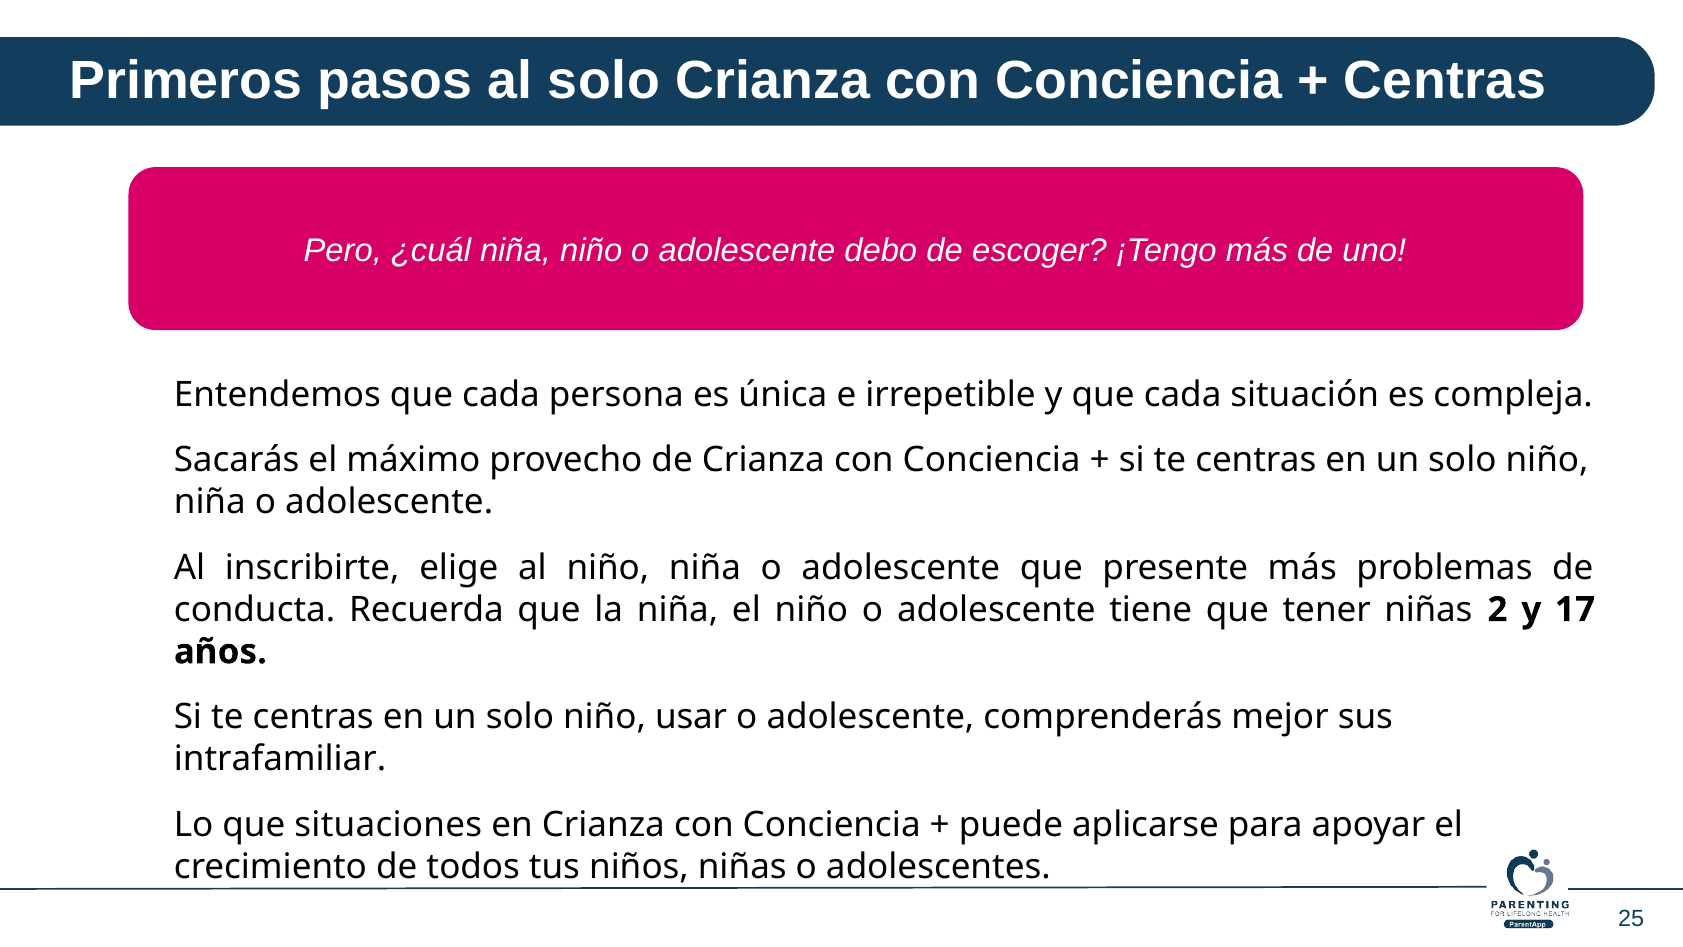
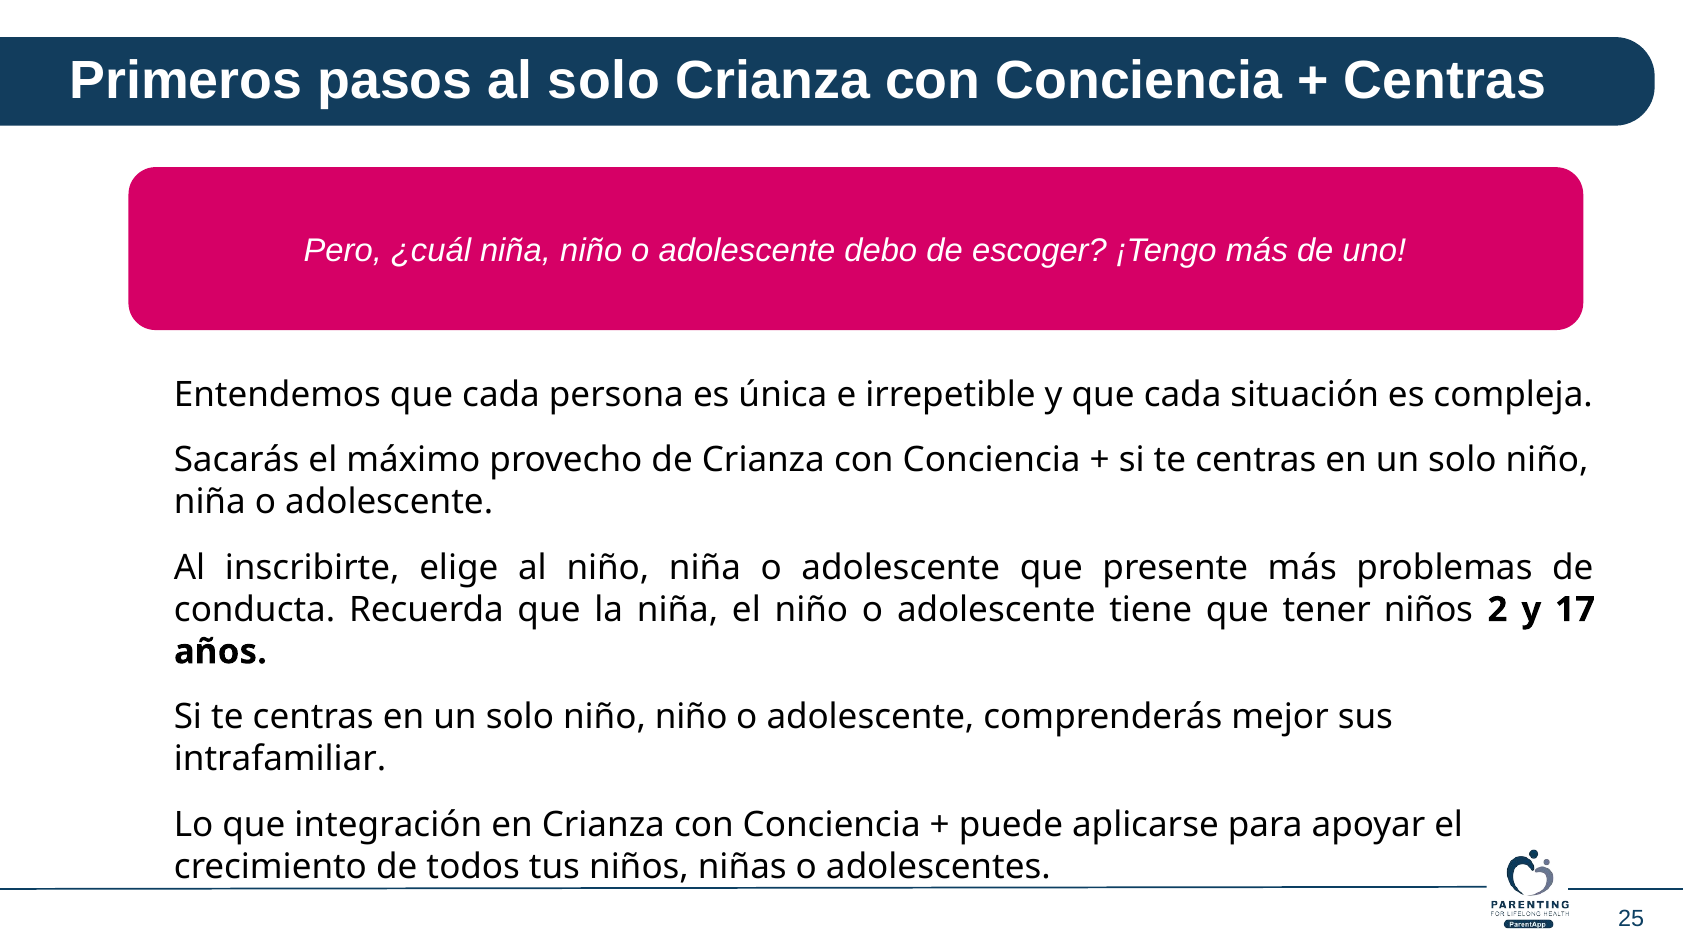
tener niñas: niñas -> niños (1428, 609)
niño usar: usar -> niño (691, 717)
situaciones: situaciones -> integración (388, 825)
